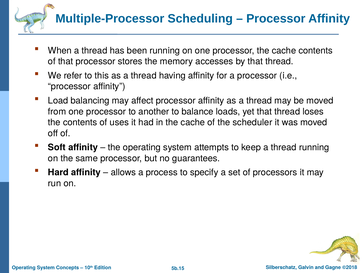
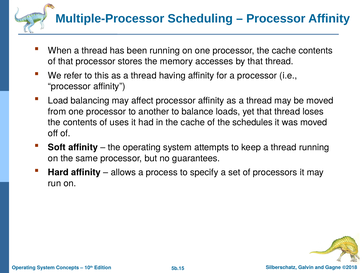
scheduler: scheduler -> schedules (253, 122)
